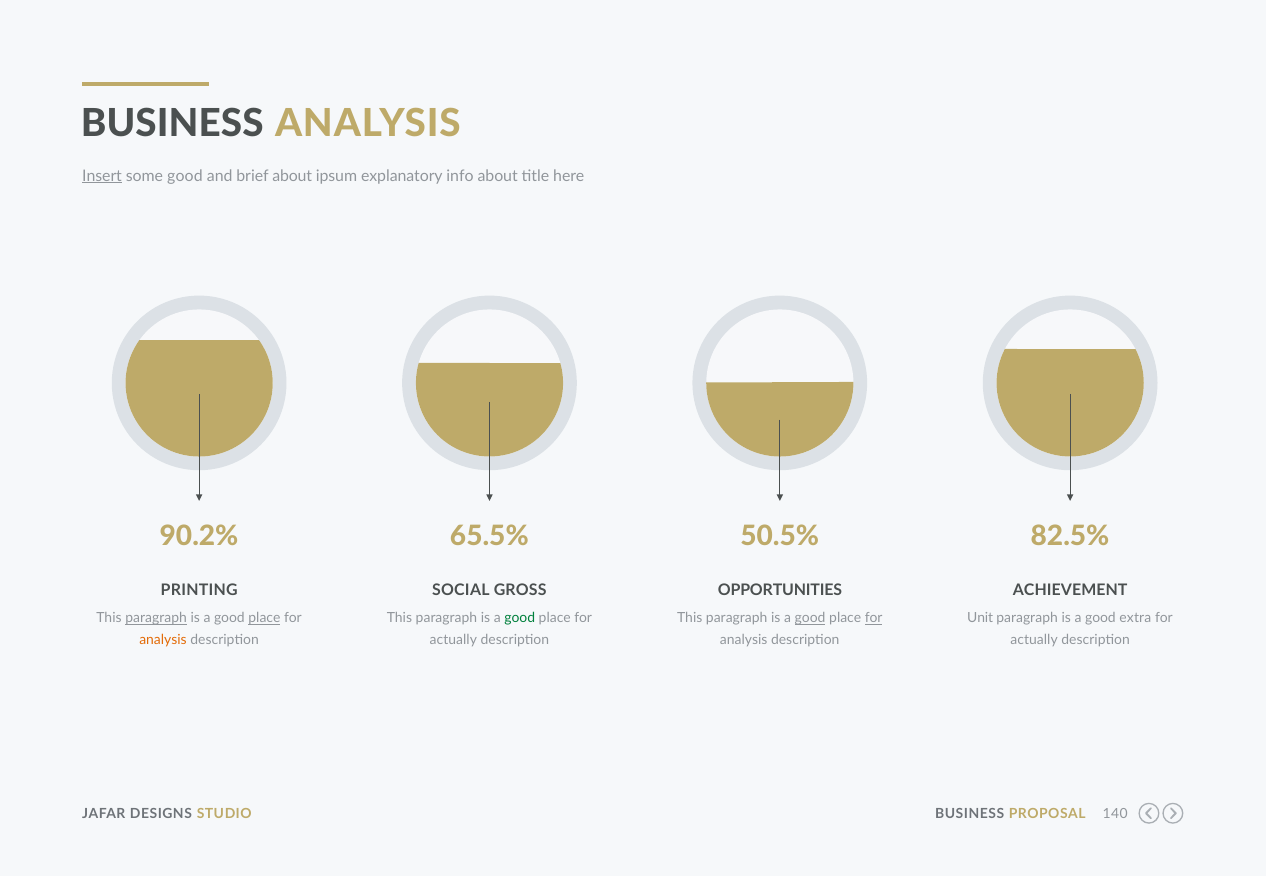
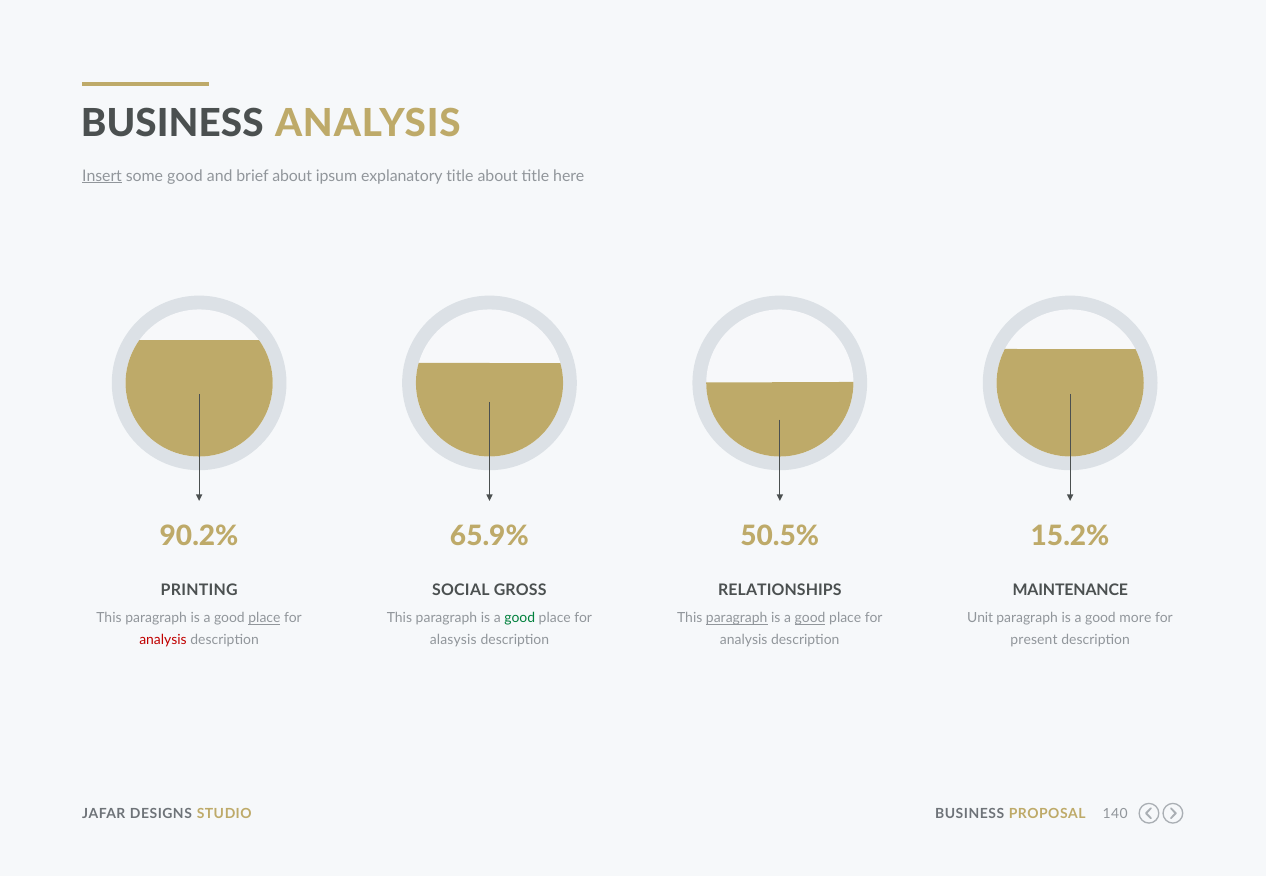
explanatory info: info -> title (460, 176)
65.5%: 65.5% -> 65.9% (489, 537)
82.5%: 82.5% -> 15.2% (1070, 537)
OPPORTUNITIES: OPPORTUNITIES -> RELATIONSHIPS (780, 591)
ACHIEVEMENT: ACHIEVEMENT -> MAINTENANCE (1070, 591)
paragraph underline: present -> none (156, 619)
paragraph underline: none -> present (737, 619)
for underline: present -> none (874, 619)
extra: extra -> more (1135, 619)
analysis colour: orange -> red (163, 641)
actually: actually -> alasysis (453, 641)
actually: actually -> present (1034, 641)
